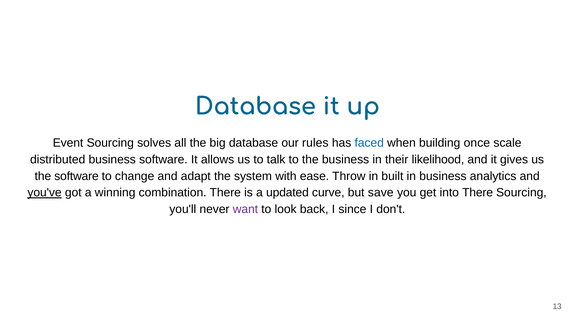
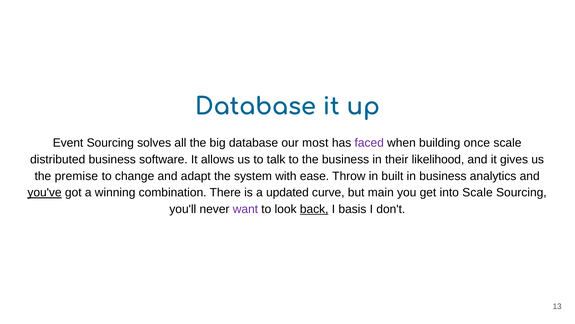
rules: rules -> most (315, 143)
faced colour: blue -> purple (369, 143)
the software: software -> premise (76, 176)
save: save -> main (381, 192)
into There: There -> Scale (477, 192)
back underline: none -> present (314, 209)
since: since -> basis (352, 209)
